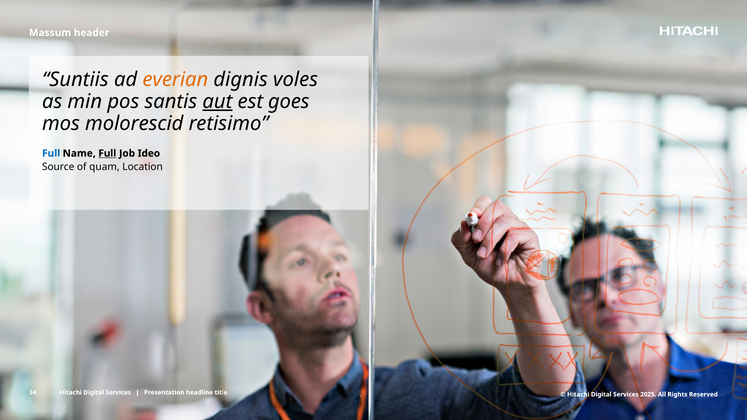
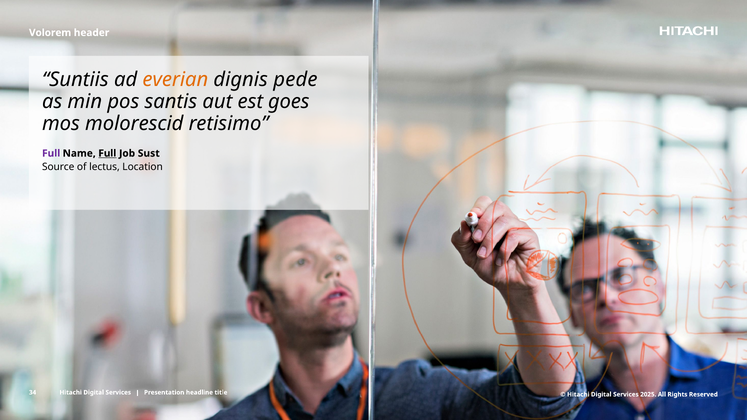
Massum: Massum -> Volorem (50, 33)
voles: voles -> pede (295, 80)
aut underline: present -> none (217, 102)
Full colour: blue -> purple (51, 153)
Ideo: Ideo -> Sust (149, 153)
quam: quam -> lectus (104, 167)
